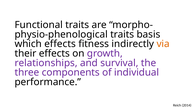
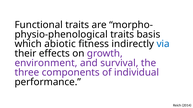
which effects: effects -> abiotic (60, 44)
via colour: orange -> blue (163, 44)
relationships: relationships -> environment (46, 63)
